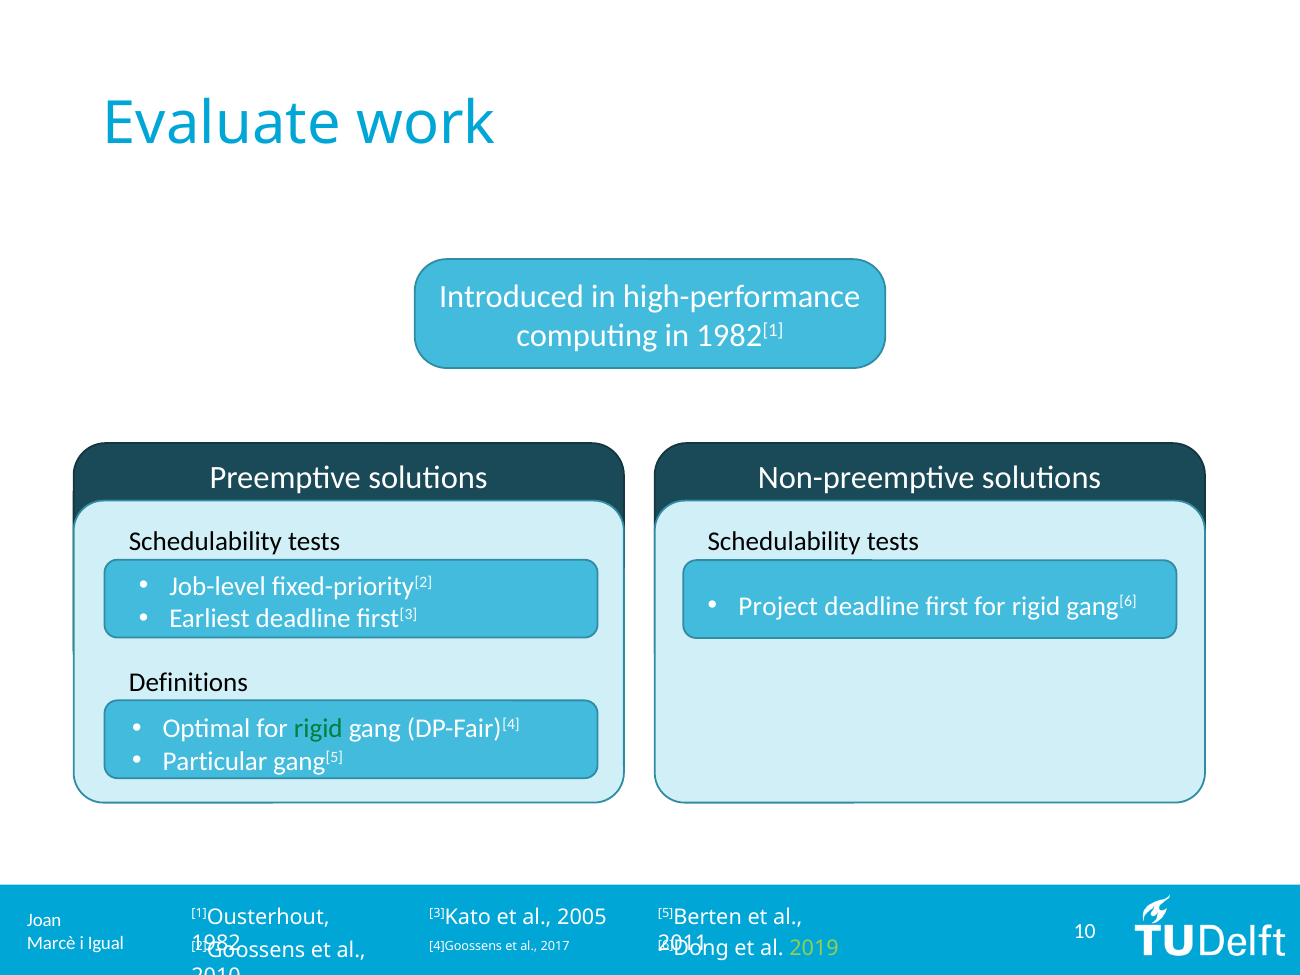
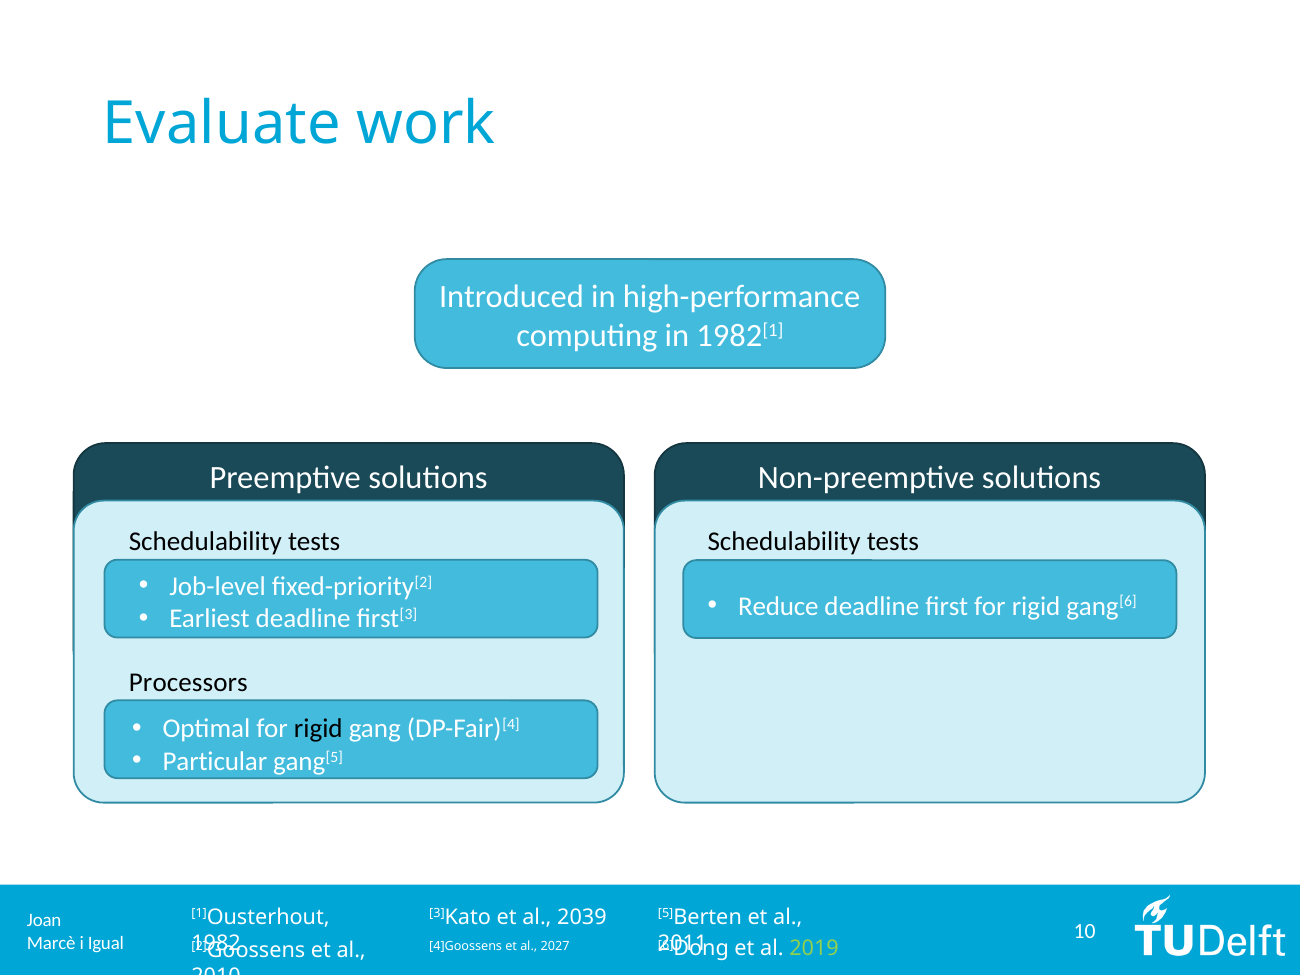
Project: Project -> Reduce (778, 606)
Definitions: Definitions -> Processors (188, 682)
rigid colour: green -> black (318, 729)
2005: 2005 -> 2039 (582, 917)
2017: 2017 -> 2027 (555, 946)
